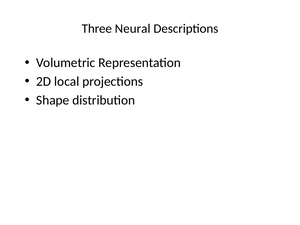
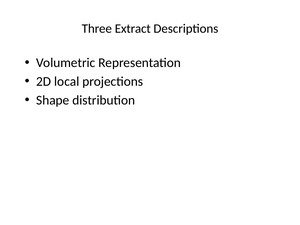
Neural: Neural -> Extract (133, 29)
